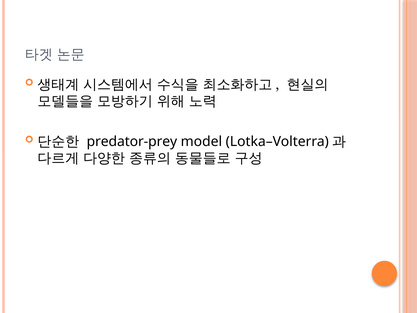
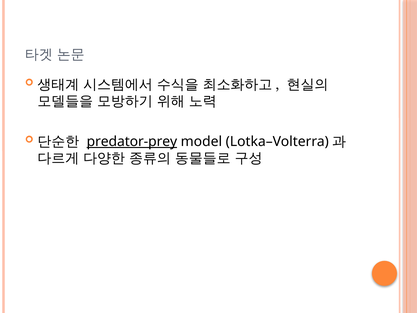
predator-prey underline: none -> present (132, 141)
